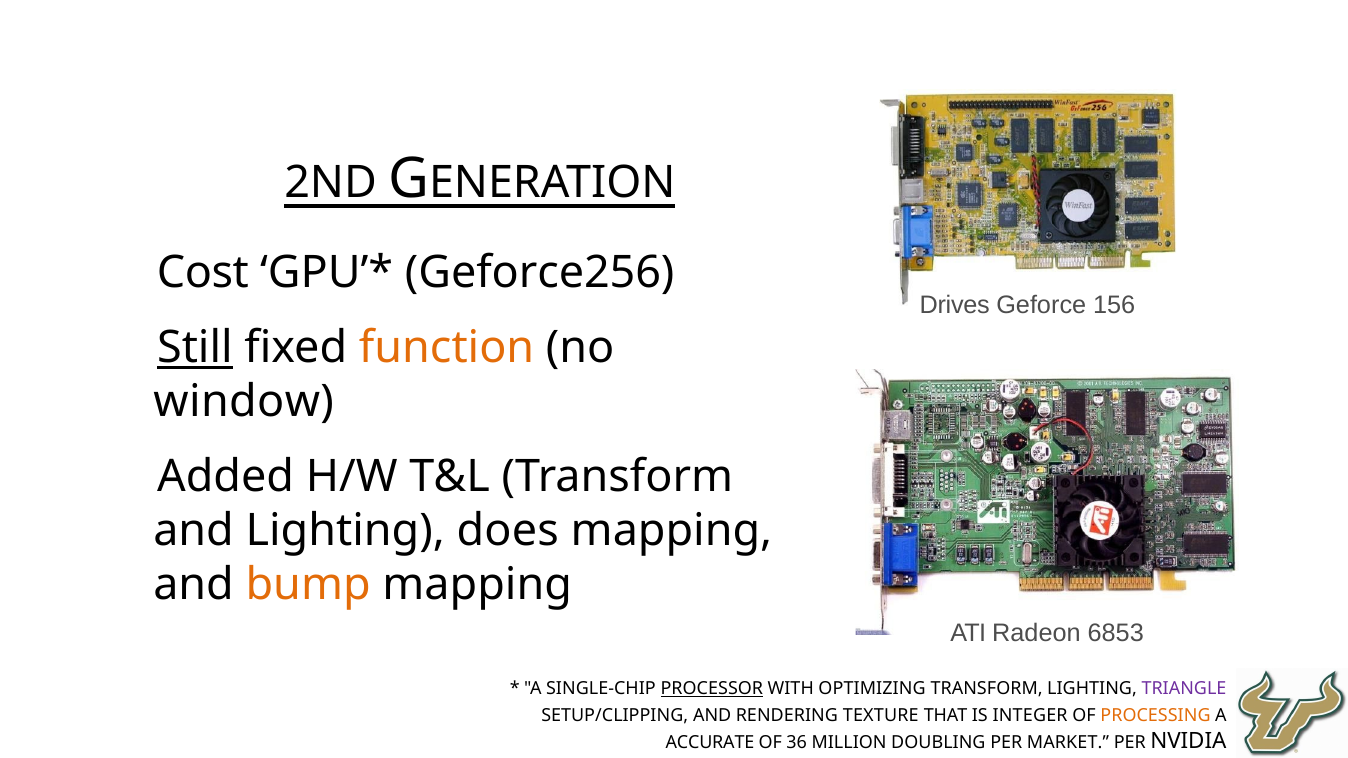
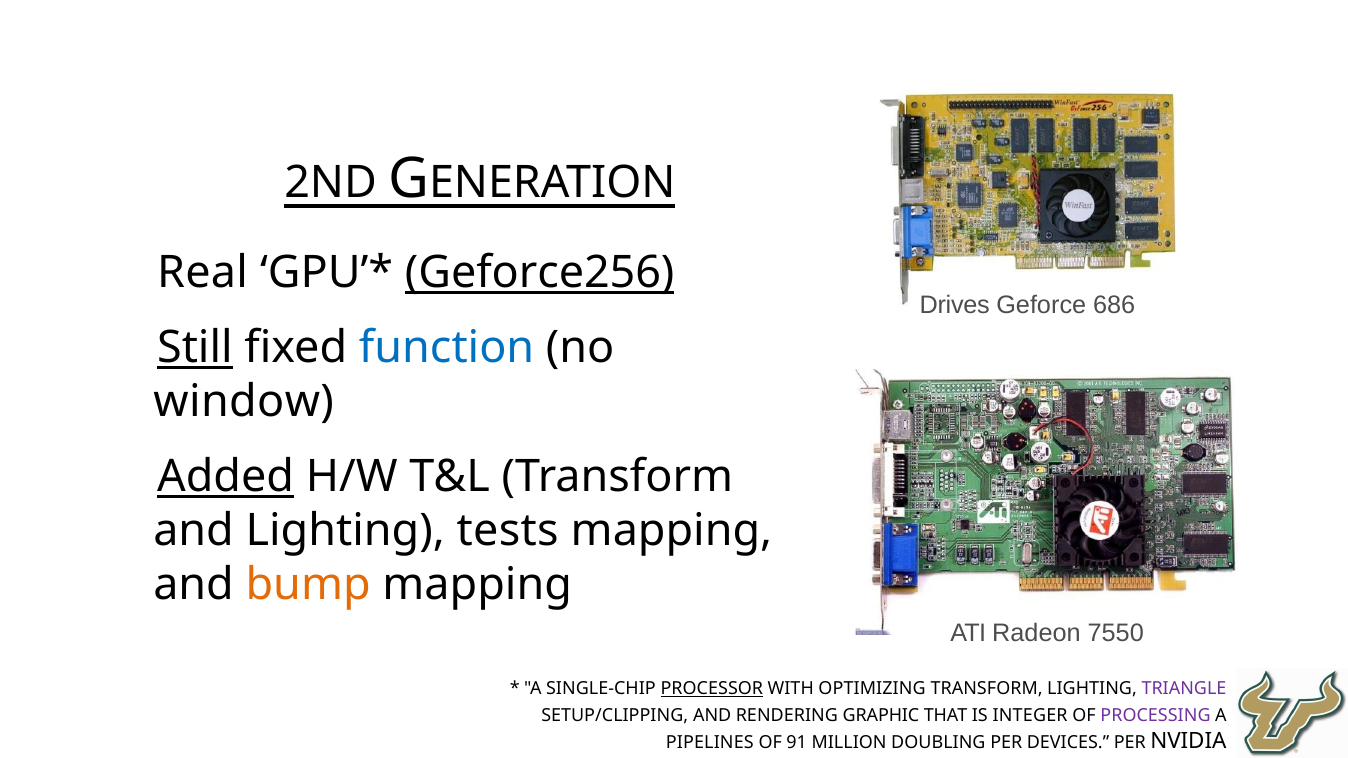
Cost: Cost -> Real (203, 273)
Geforce256 underline: none -> present (540, 273)
156: 156 -> 686 (1114, 305)
function colour: orange -> blue (447, 348)
Added underline: none -> present (226, 477)
does: does -> tests (508, 531)
6853: 6853 -> 7550 (1116, 634)
TEXTURE: TEXTURE -> GRAPHIC (881, 716)
PROCESSING colour: orange -> purple (1156, 716)
ACCURATE: ACCURATE -> PIPELINES (710, 742)
36: 36 -> 91 (797, 742)
MARKET: MARKET -> DEVICES (1068, 742)
